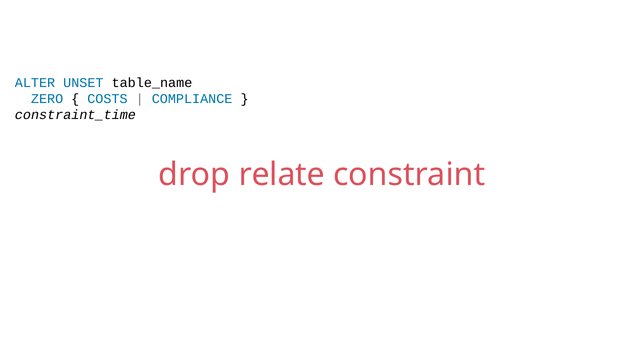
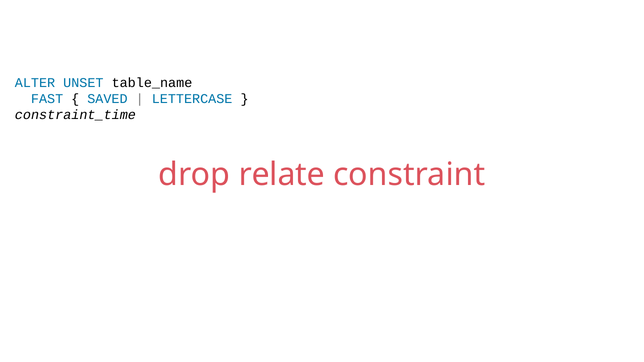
ZERO: ZERO -> FAST (47, 99)
COSTS: COSTS -> SAVED (107, 99)
COMPLIANCE: COMPLIANCE -> LETTERCASE (192, 99)
